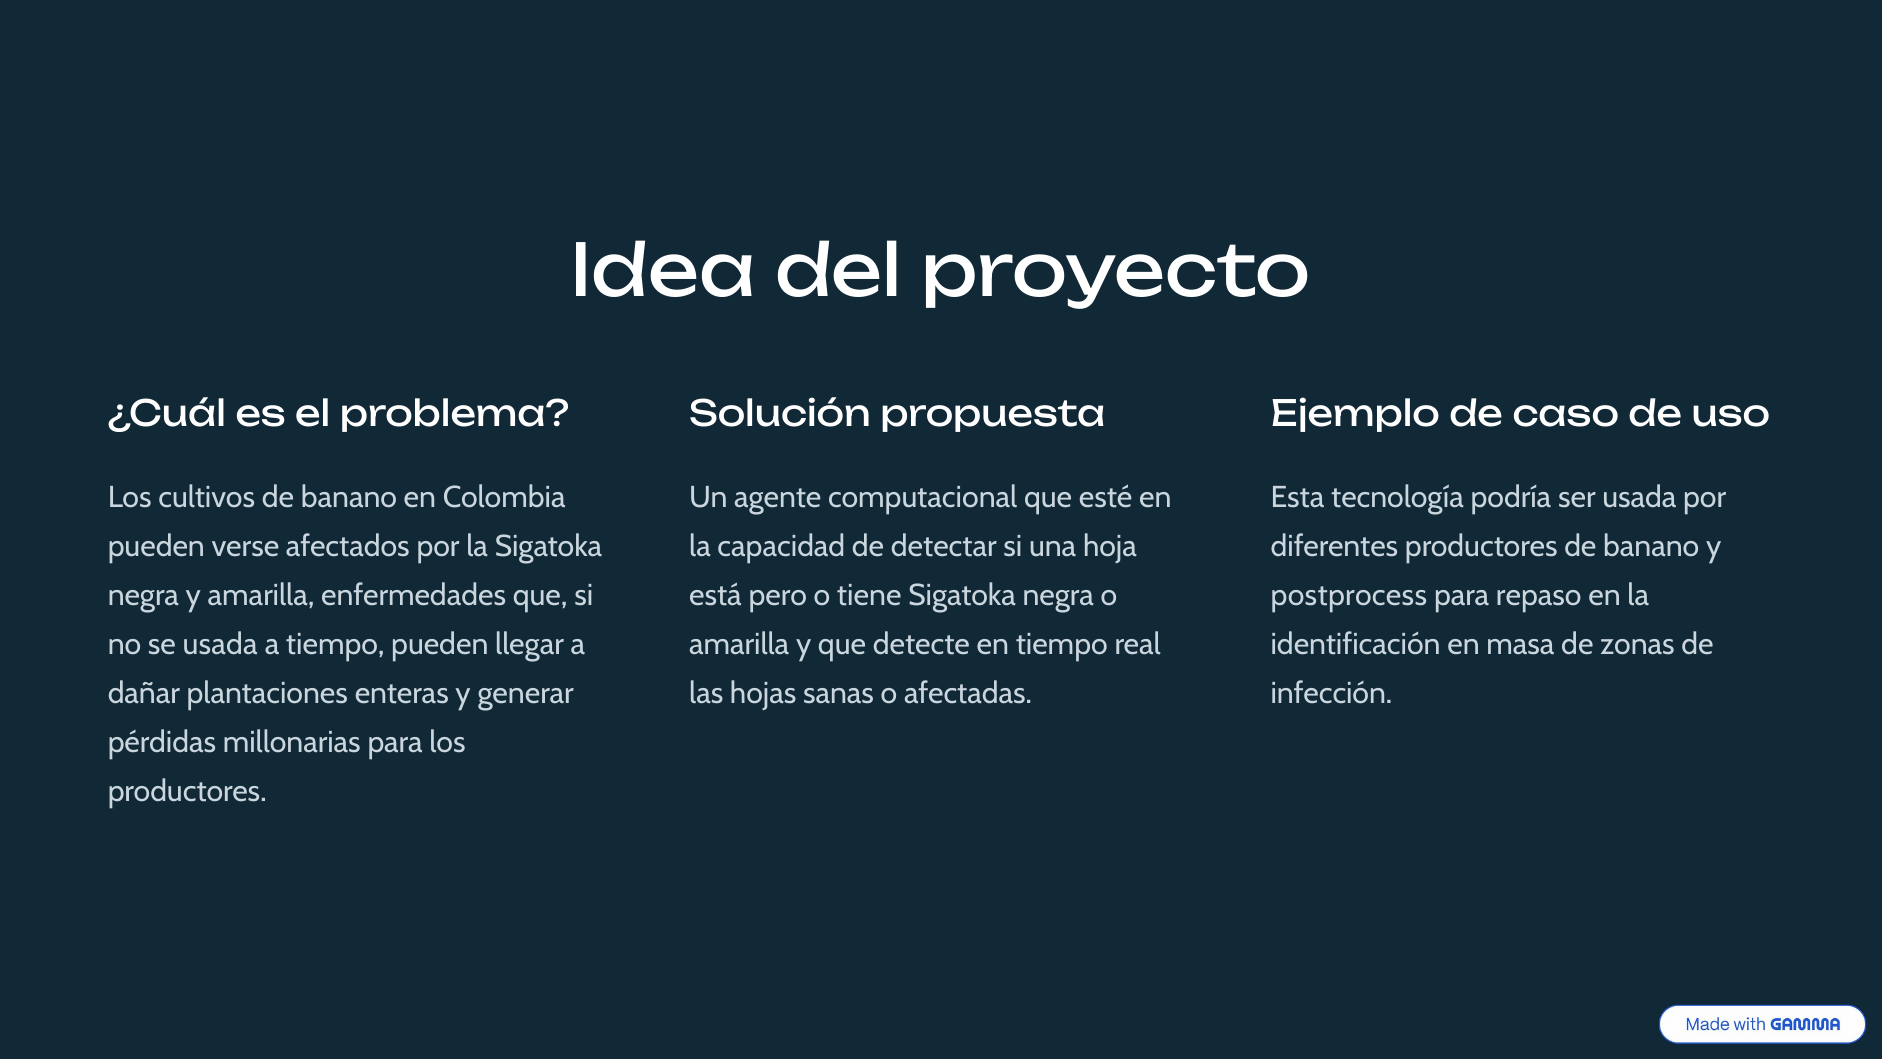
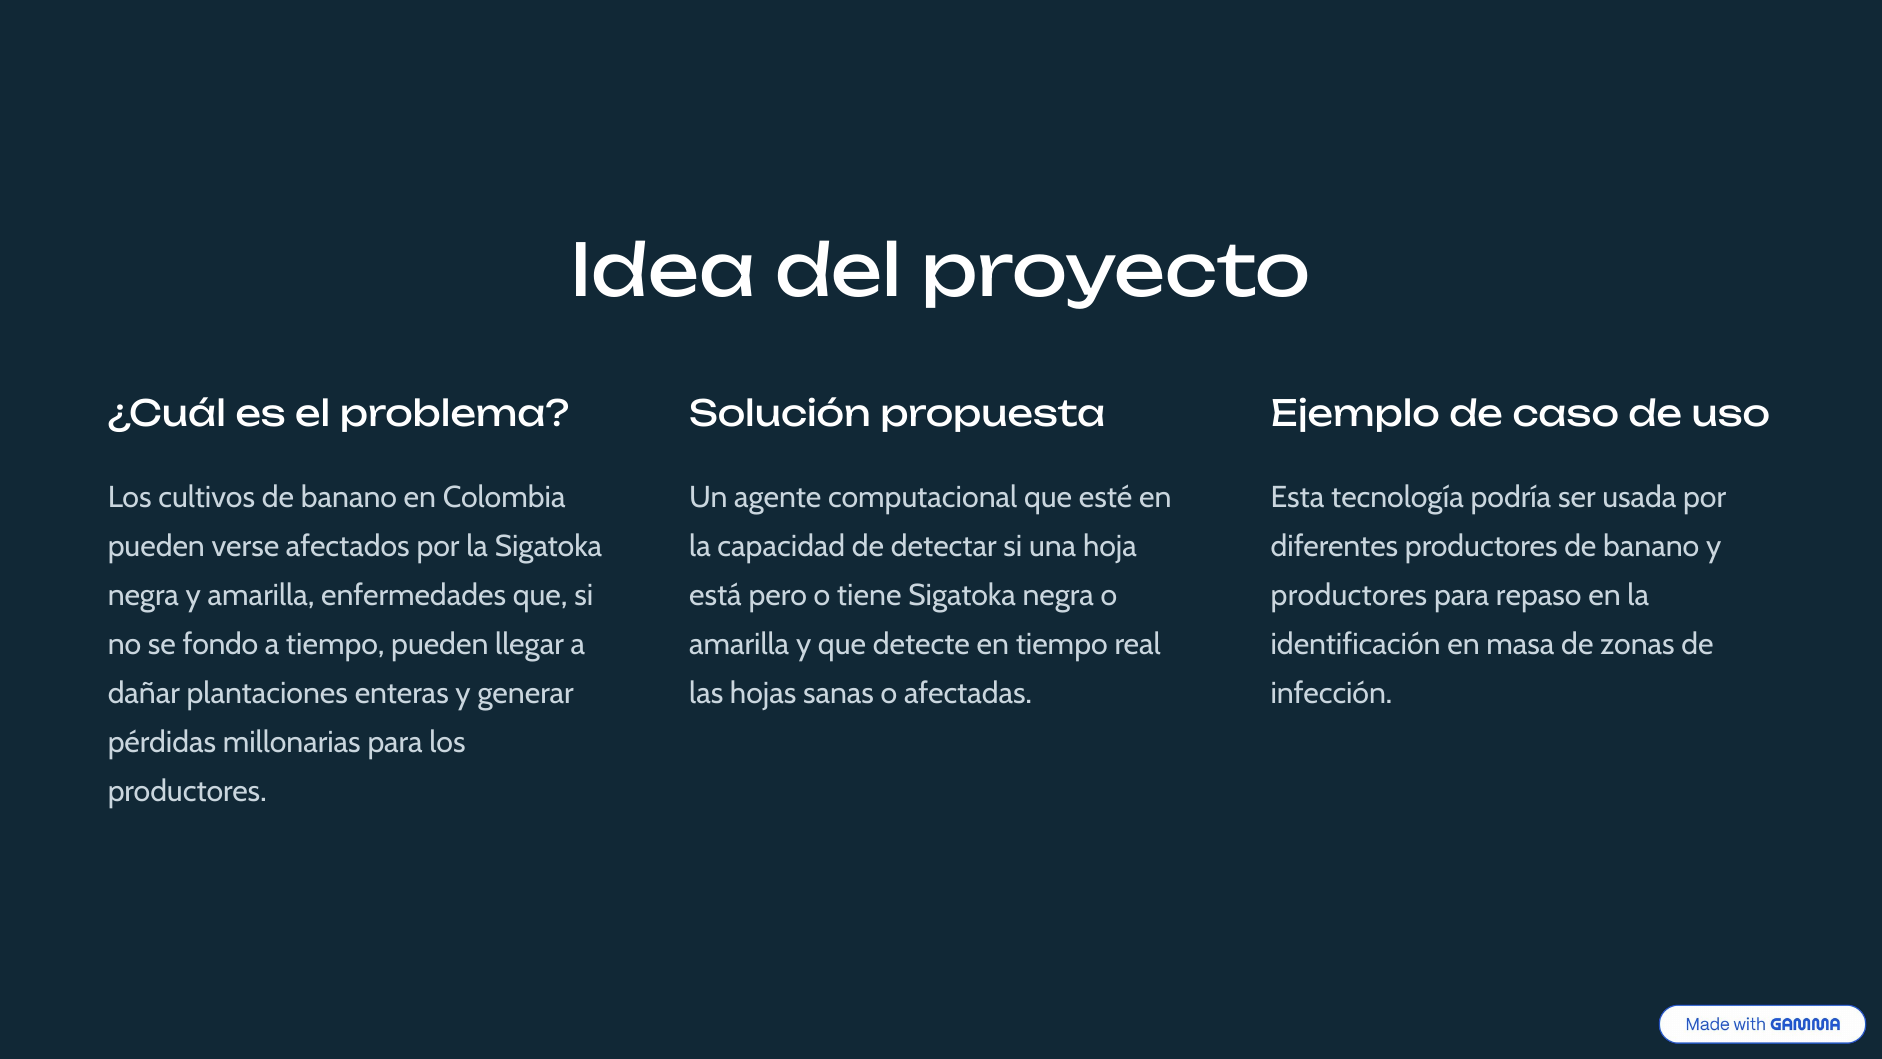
postprocess: postprocess -> productores (1349, 596)
se usada: usada -> fondo (220, 645)
